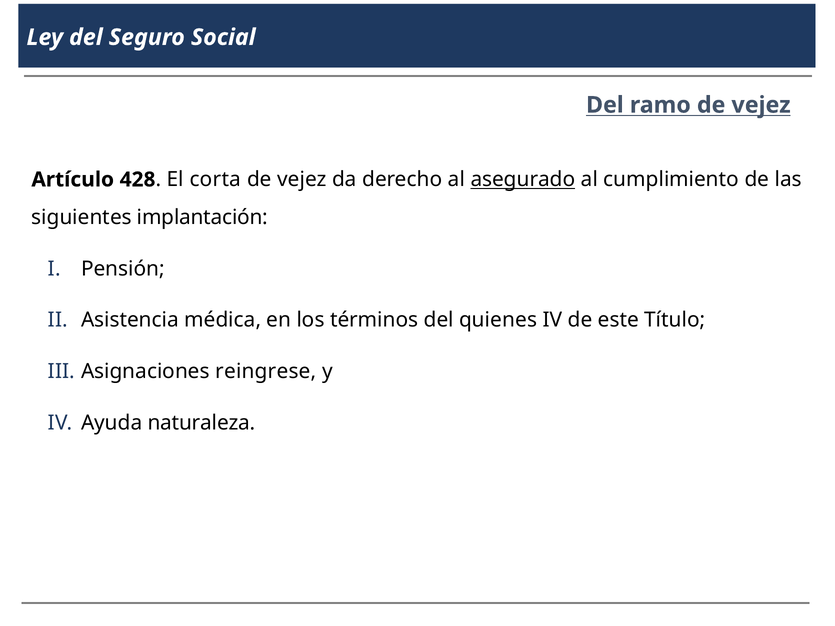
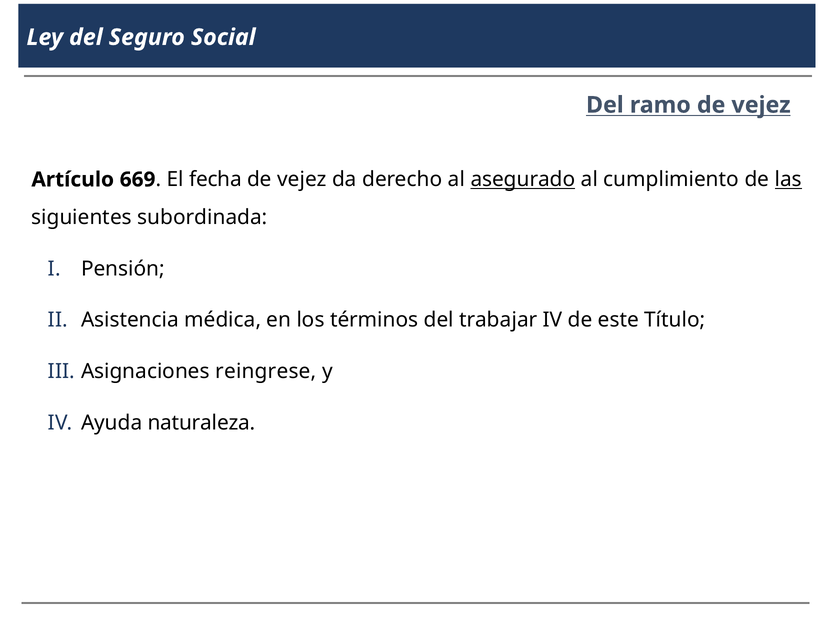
428: 428 -> 669 (138, 180)
corta: corta -> fecha (216, 180)
las underline: none -> present (788, 180)
implantación: implantación -> subordinada (202, 217)
quienes: quienes -> trabajar (498, 320)
